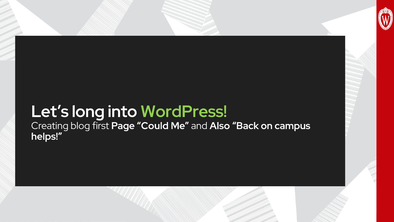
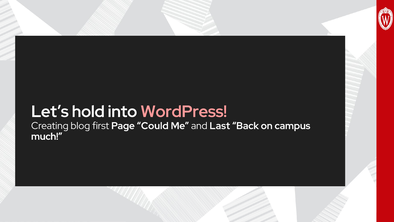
long: long -> hold (88, 111)
WordPress colour: light green -> pink (184, 111)
Also: Also -> Last (220, 126)
helps: helps -> much (47, 136)
